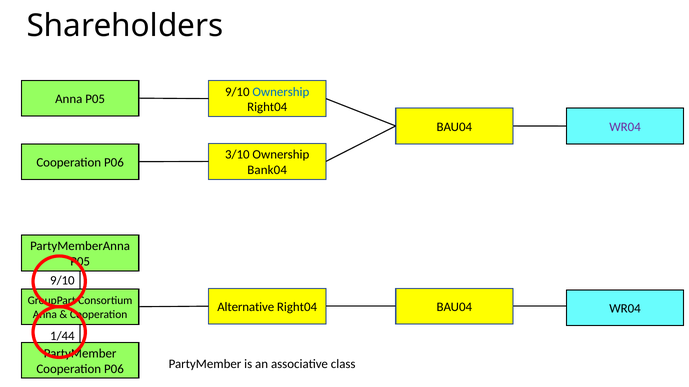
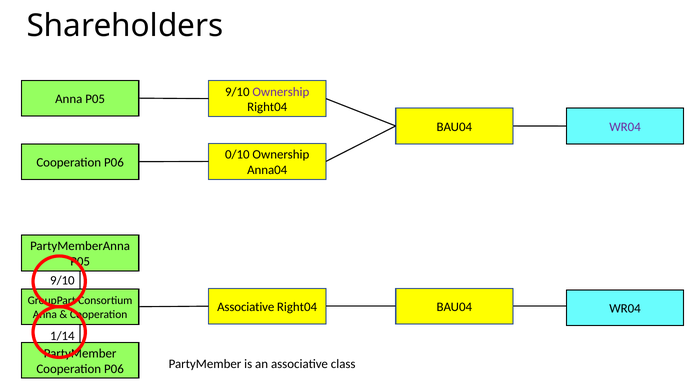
Ownership colour: blue -> purple (281, 92)
3/10: 3/10 -> 0/10 (237, 155)
Bank04: Bank04 -> Anna04 (267, 170)
Alternative: Alternative -> Associative (246, 308)
1/44: 1/44 -> 1/14 (62, 337)
